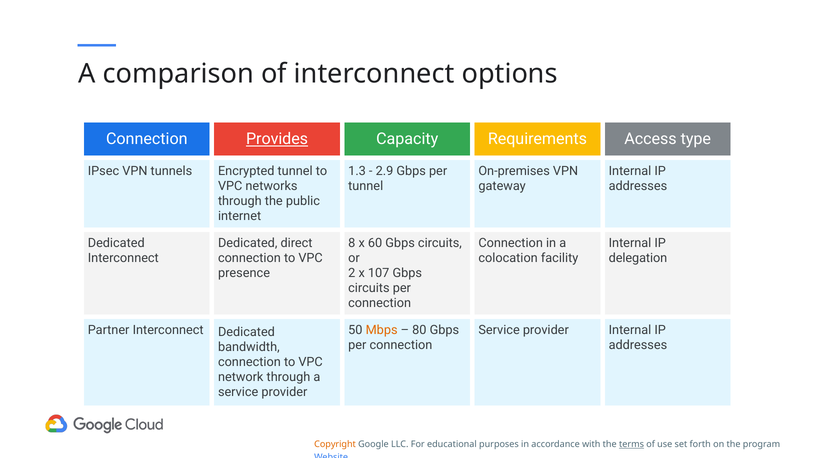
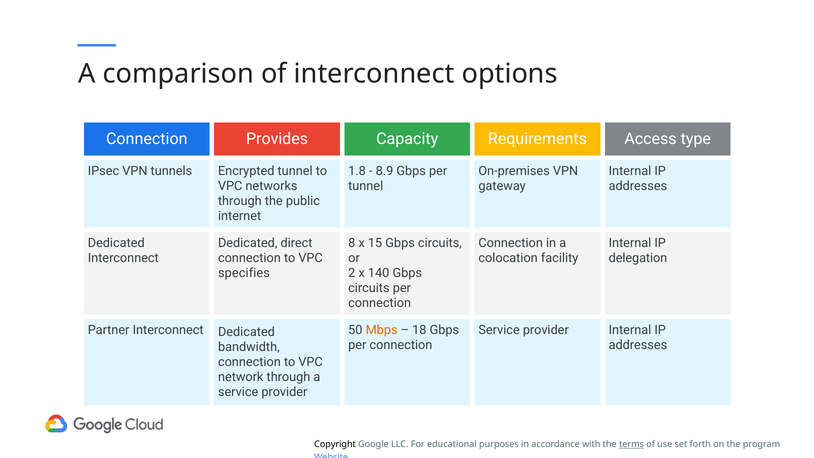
Provides underline: present -> none (277, 139)
1.3: 1.3 -> 1.8 (357, 171)
2.9: 2.9 -> 8.9 (384, 171)
60: 60 -> 15 (375, 243)
presence: presence -> specifies (244, 273)
107: 107 -> 140 (379, 273)
80: 80 -> 18 (419, 330)
Copyright colour: orange -> black (335, 444)
